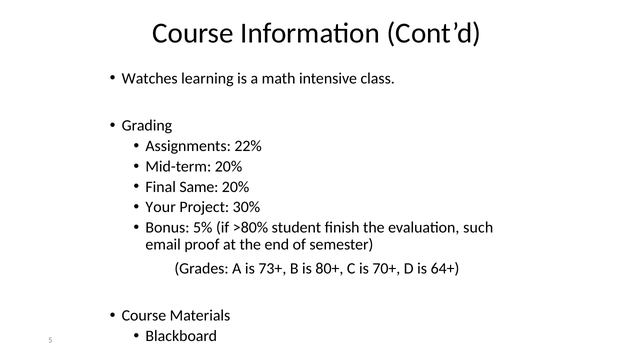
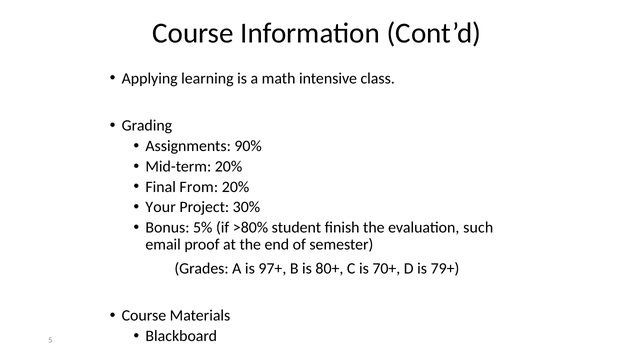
Watches: Watches -> Applying (150, 79)
22%: 22% -> 90% (248, 146)
Same: Same -> From (199, 187)
73+: 73+ -> 97+ (272, 269)
64+: 64+ -> 79+ (445, 269)
